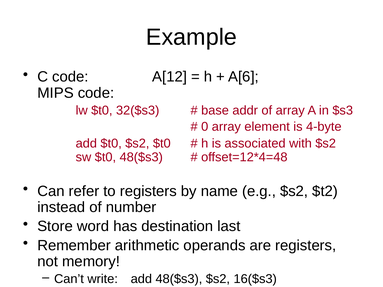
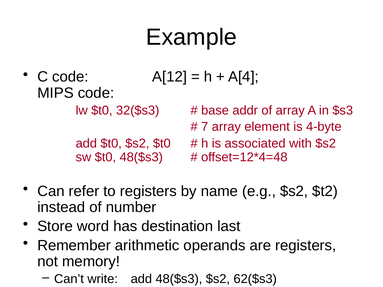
A[6: A[6 -> A[4 (243, 77)
0: 0 -> 7 (205, 127)
16($s3: 16($s3 -> 62($s3 (255, 279)
